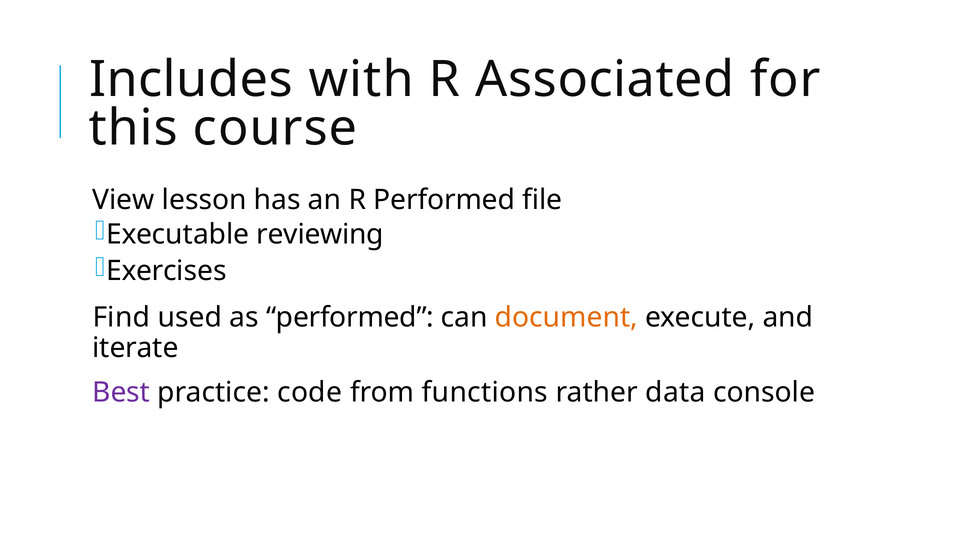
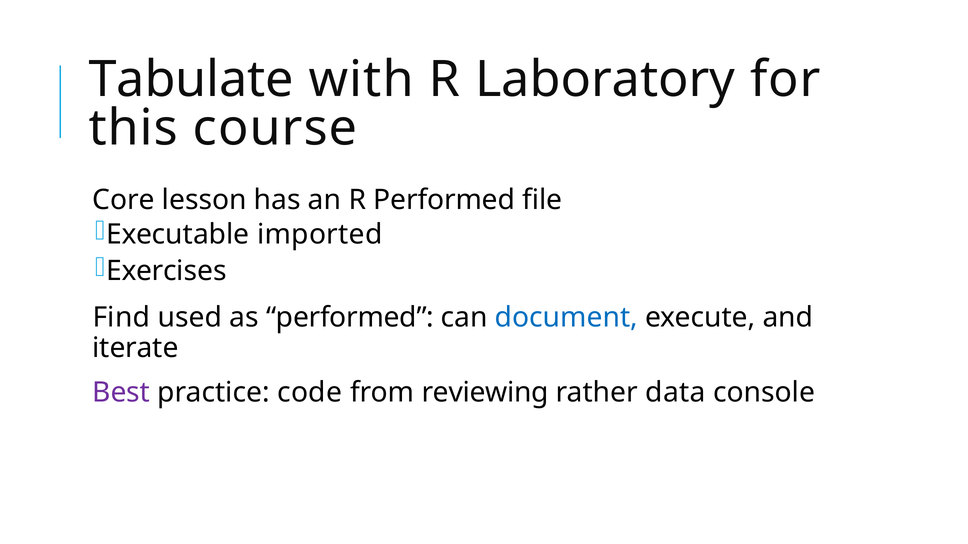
Includes: Includes -> Tabulate (191, 80)
Associated: Associated -> Laboratory (605, 80)
View: View -> Core (123, 200)
reviewing: reviewing -> imported (320, 235)
document colour: orange -> blue (566, 318)
functions: functions -> reviewing (485, 393)
